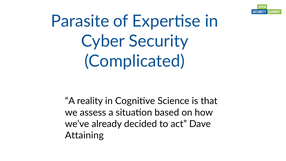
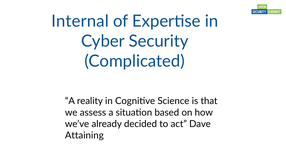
Parasite: Parasite -> Internal (80, 21)
